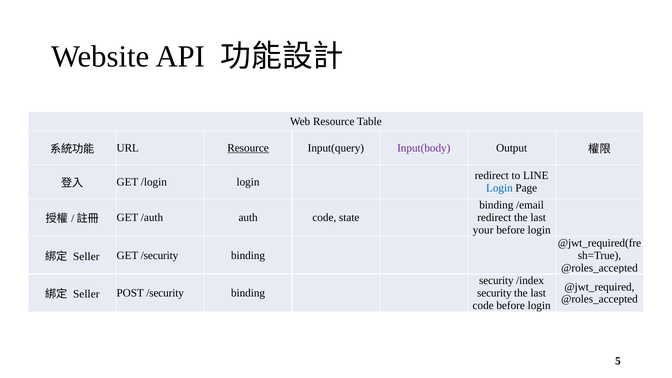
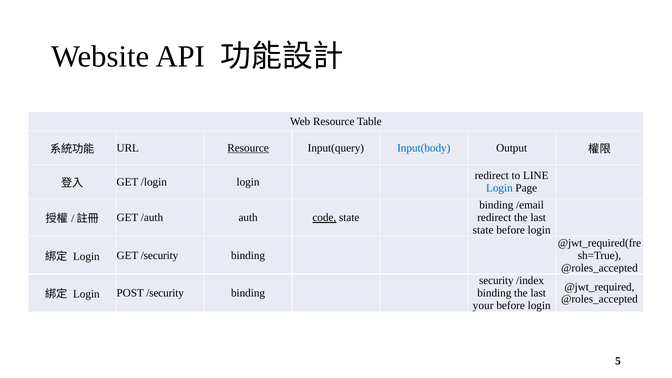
Input(body colour: purple -> blue (424, 148)
code underline: none -> present (324, 218)
your: your -> state (483, 230)
Seller: Seller -> Login (86, 256)
security: security -> binding (494, 293)
Seller: Seller -> Login (86, 294)
code: code -> your (483, 305)
